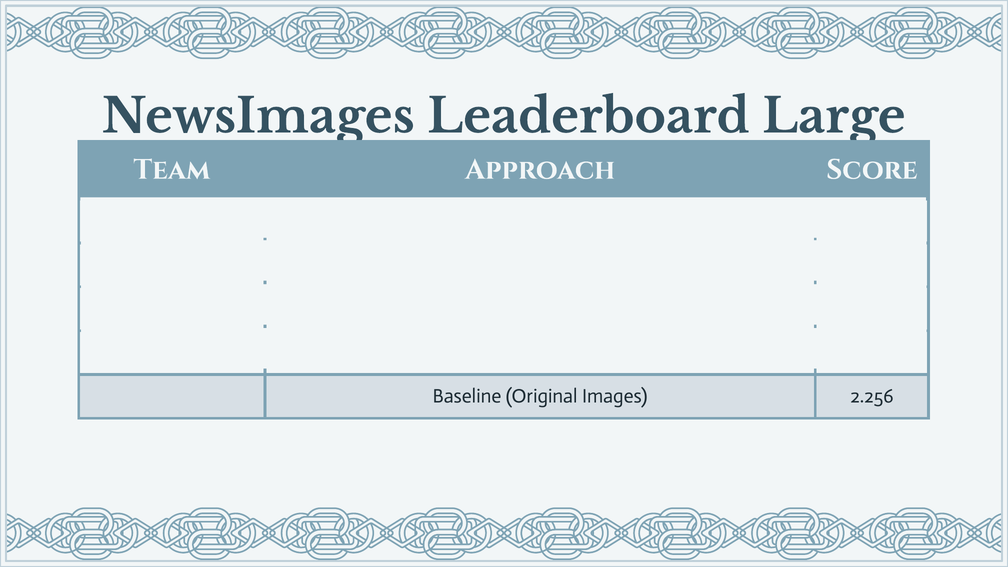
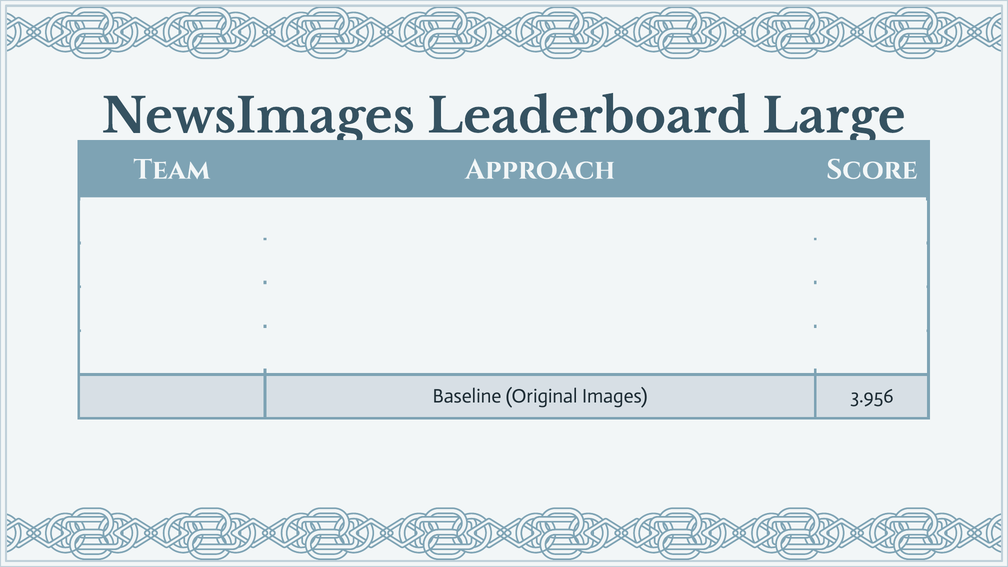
2.256: 2.256 -> 3.956 (872, 397)
